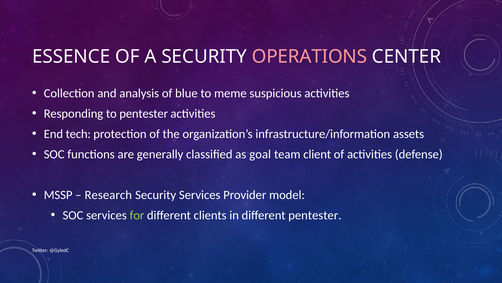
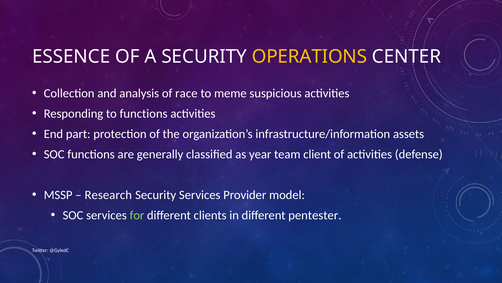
OPERATIONS colour: pink -> yellow (309, 56)
blue: blue -> race (186, 93)
to pentester: pentester -> functions (144, 113)
tech: tech -> part (78, 134)
goal: goal -> year (260, 154)
